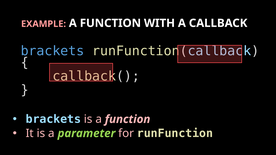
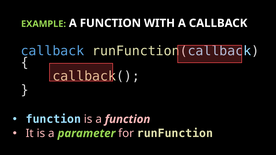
EXAMPLE colour: pink -> light green (44, 24)
brackets: brackets -> callback (52, 51)
brackets: brackets -> function (53, 119)
